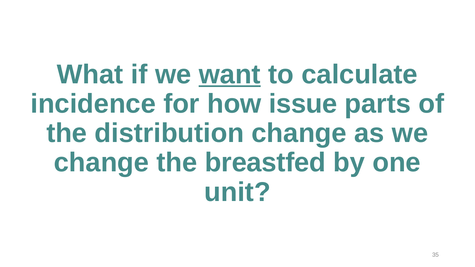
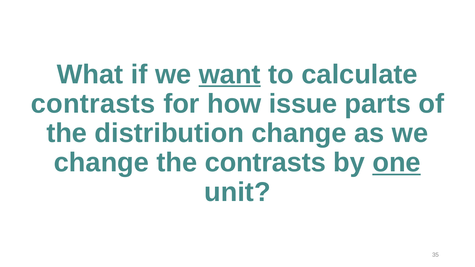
incidence: incidence -> contrasts (93, 104)
the breastfed: breastfed -> contrasts (265, 163)
one underline: none -> present (397, 163)
